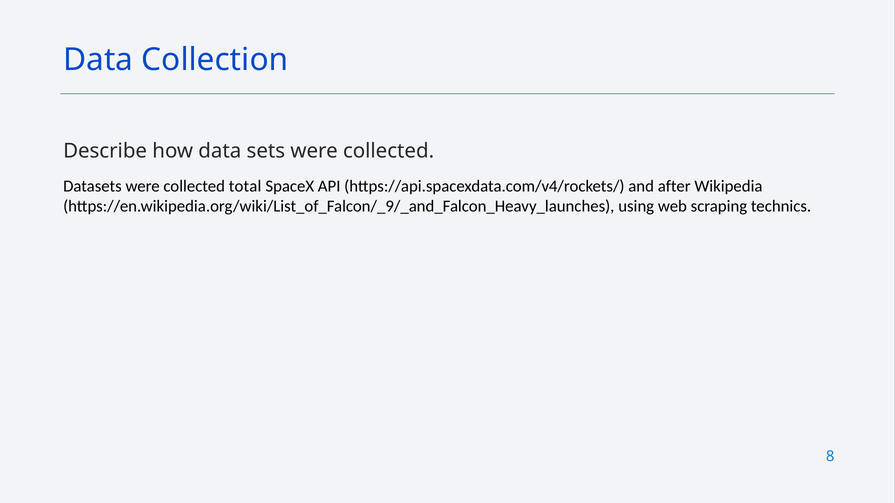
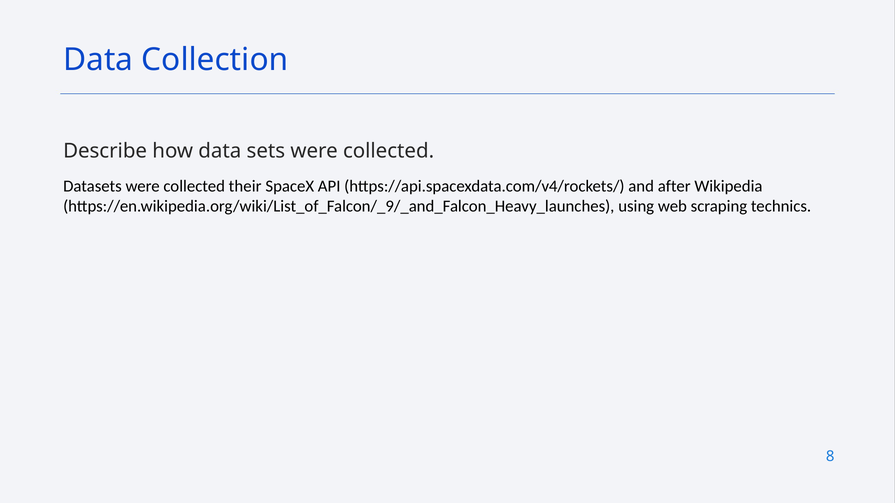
total: total -> their (245, 186)
